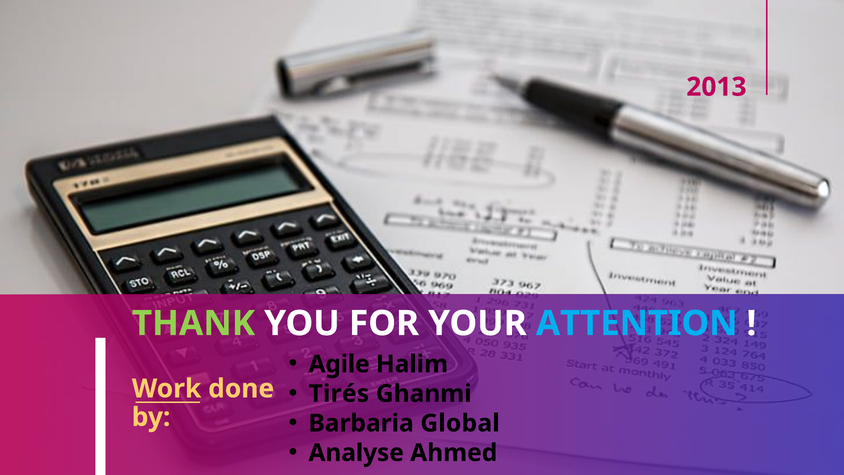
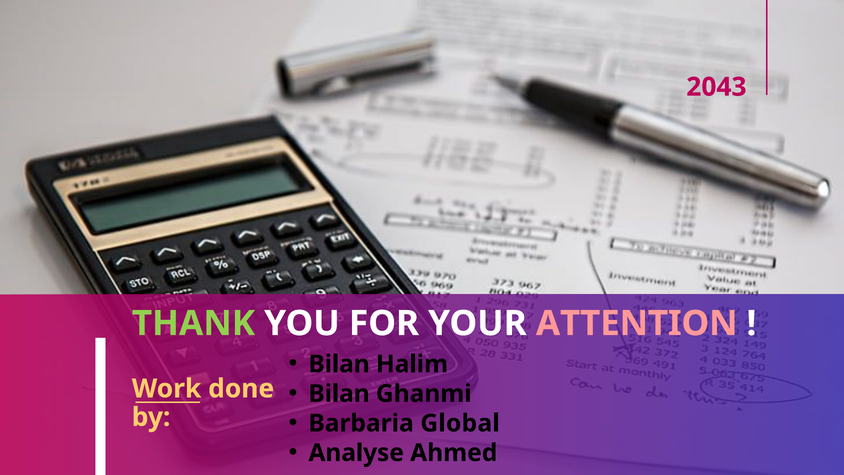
2013: 2013 -> 2043 (716, 87)
ATTENTION colour: light blue -> pink (637, 323)
Agile: Agile -> Bilan (339, 364)
Tirés: Tirés -> Bilan (339, 394)
